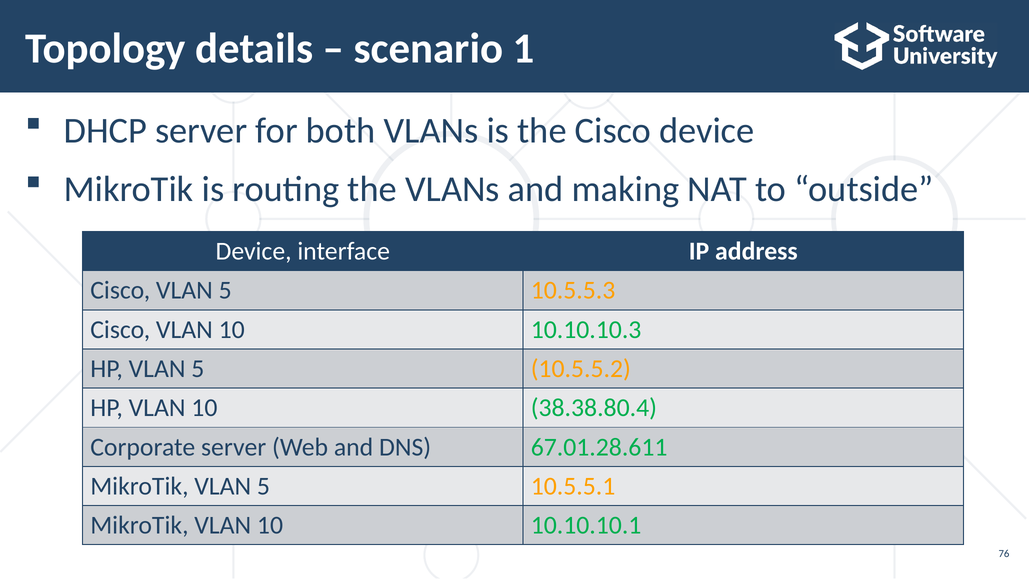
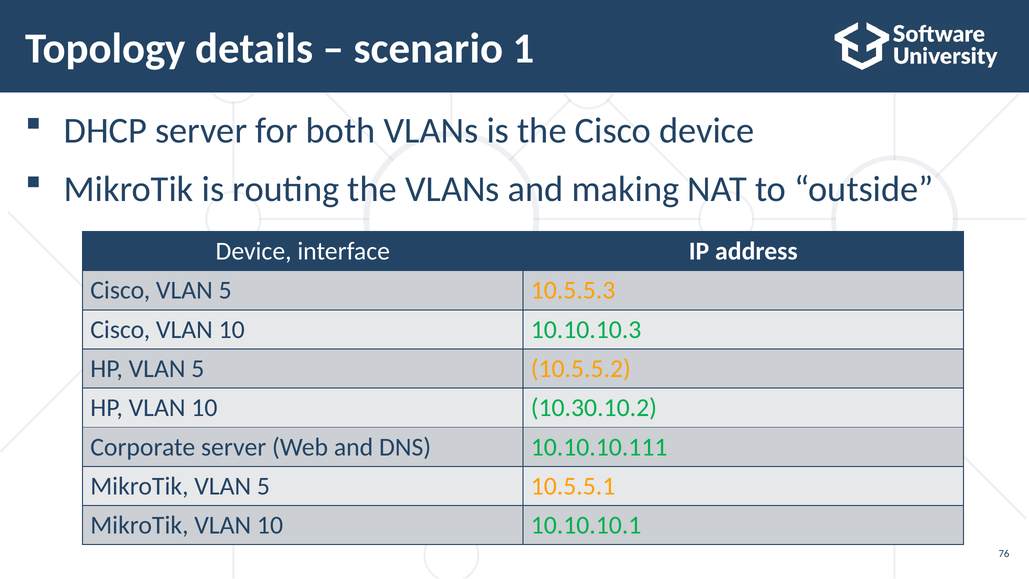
38.38.80.4: 38.38.80.4 -> 10.30.10.2 (594, 408)
67.01.28.611: 67.01.28.611 -> 10.10.10.111 (599, 447)
